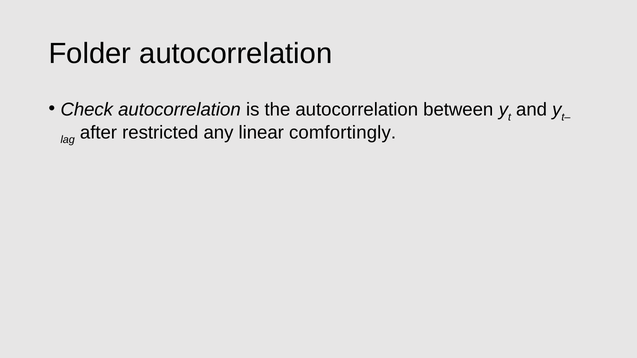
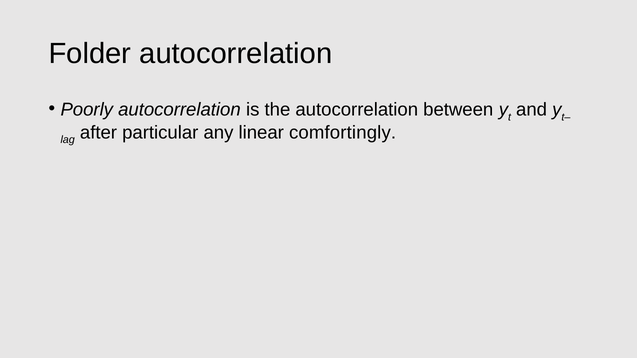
Check: Check -> Poorly (87, 110)
restricted: restricted -> particular (160, 133)
